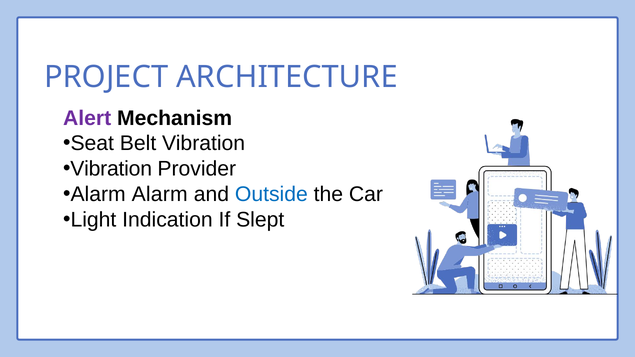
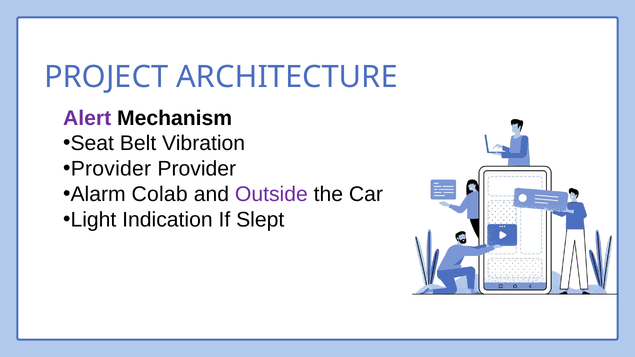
Vibration: Vibration -> Provider (111, 169)
Alarm Alarm: Alarm -> Colab (160, 194)
Outside colour: blue -> purple (271, 194)
